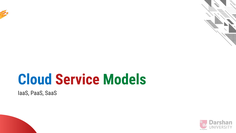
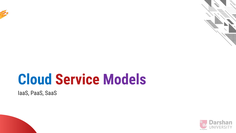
Models colour: green -> purple (125, 79)
